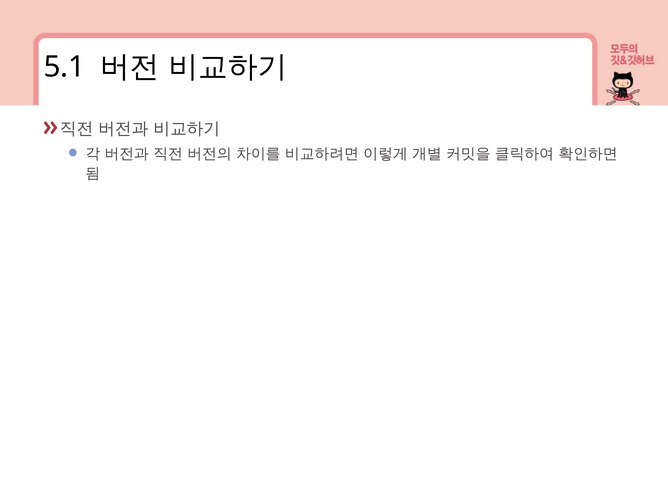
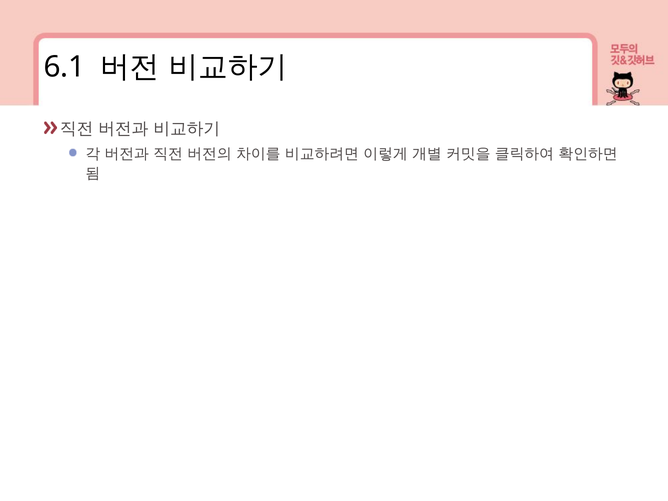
5.1: 5.1 -> 6.1 (64, 67)
